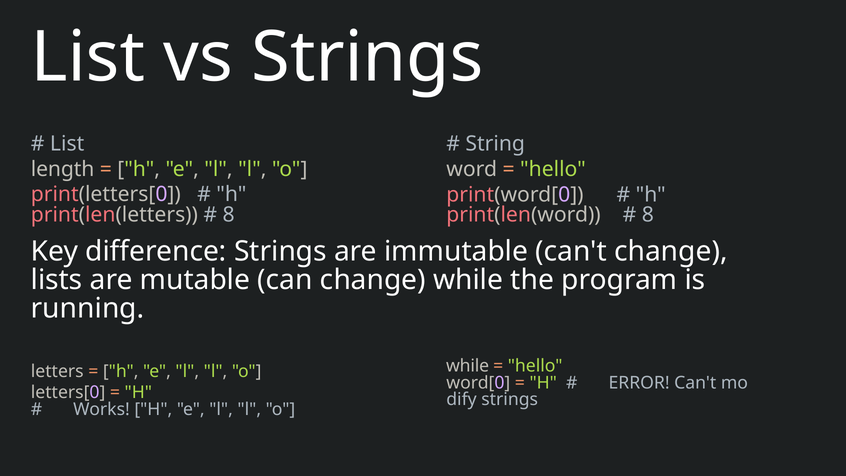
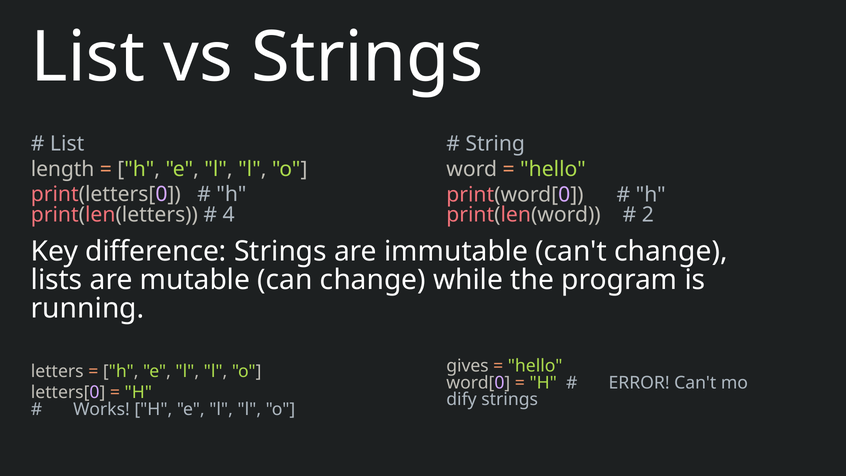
8: 8 -> 4 (229, 215)
8: 8 -> 2 (648, 215)
while: while -> gives (468, 366)
